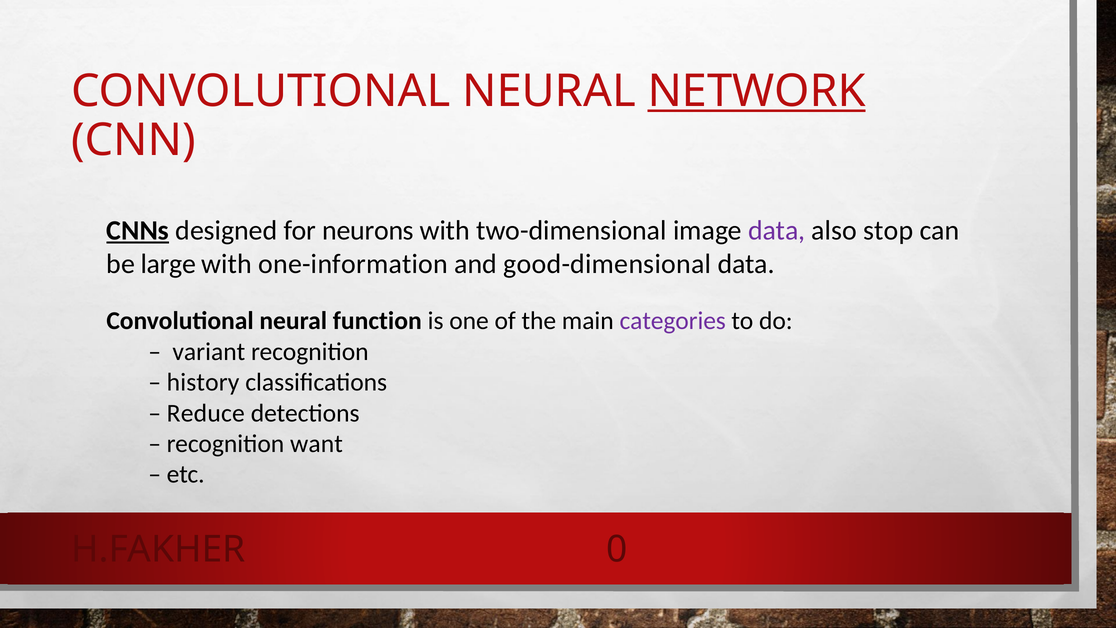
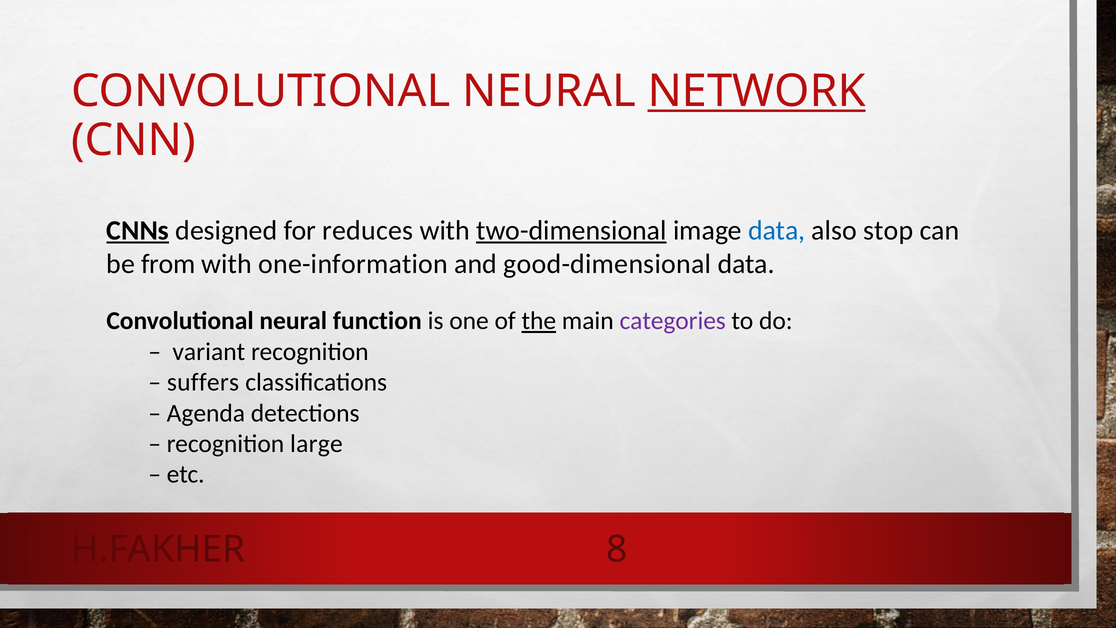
neurons: neurons -> reduces (368, 230)
two-dimensional underline: none -> present (571, 230)
data colour: purple -> blue (777, 230)
large: large -> from (168, 264)
the underline: none -> present (539, 321)
history: history -> suffers (203, 382)
Reduce: Reduce -> Agenda (206, 413)
want: want -> large (316, 444)
0: 0 -> 8 (617, 549)
